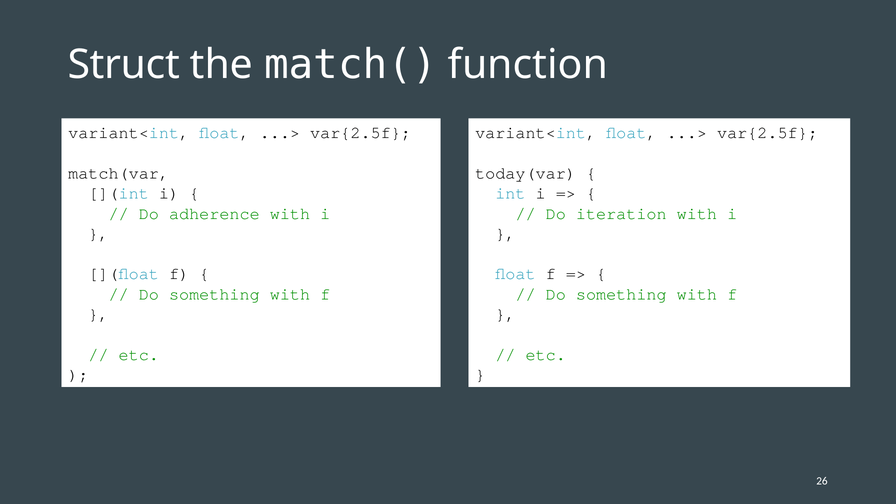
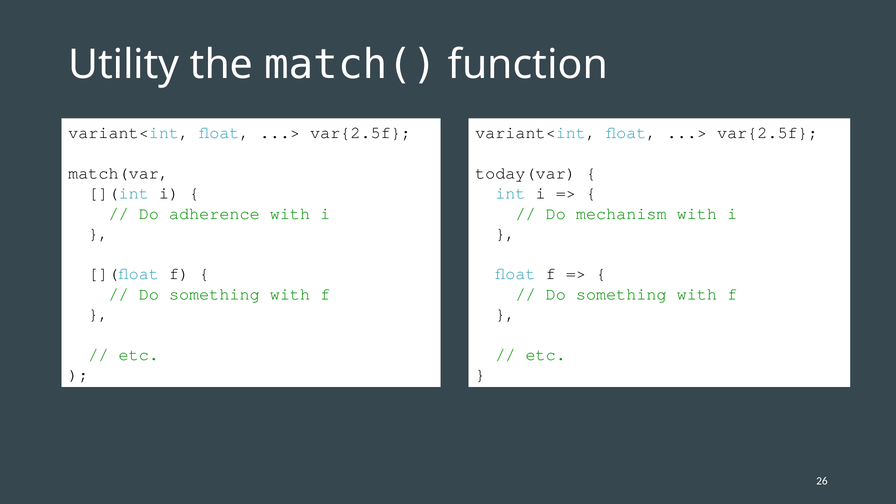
Struct: Struct -> Utility (124, 65)
iteration: iteration -> mechanism (621, 213)
